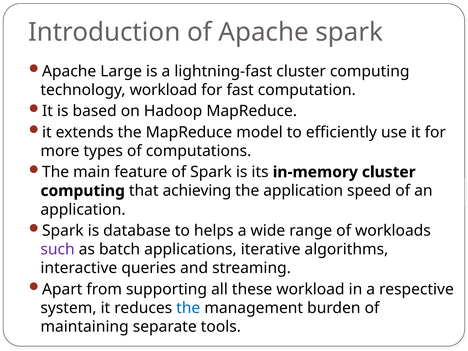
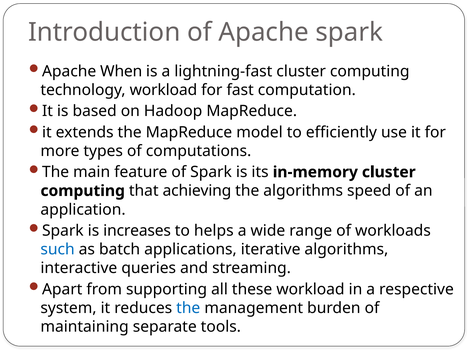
Large: Large -> When (121, 71)
the application: application -> algorithms (303, 191)
database: database -> increases (137, 231)
such colour: purple -> blue (58, 249)
